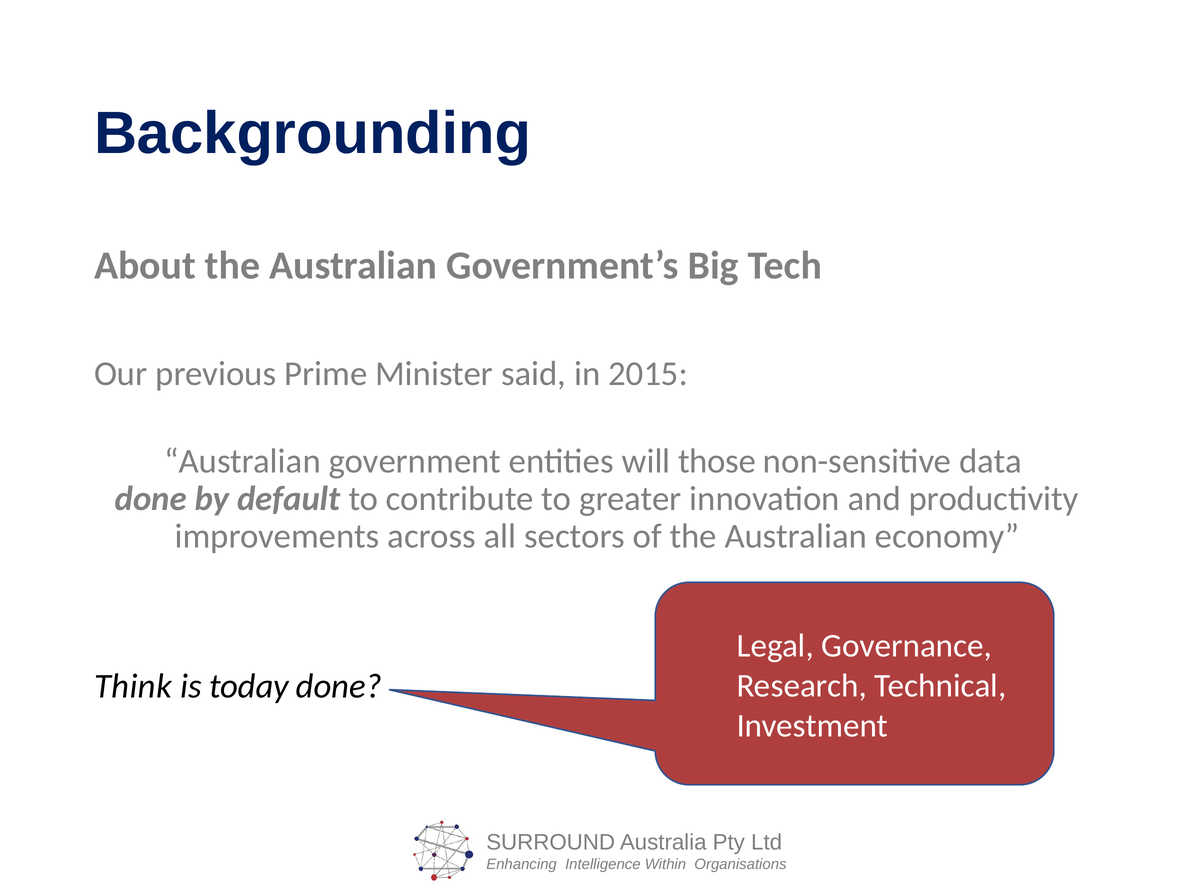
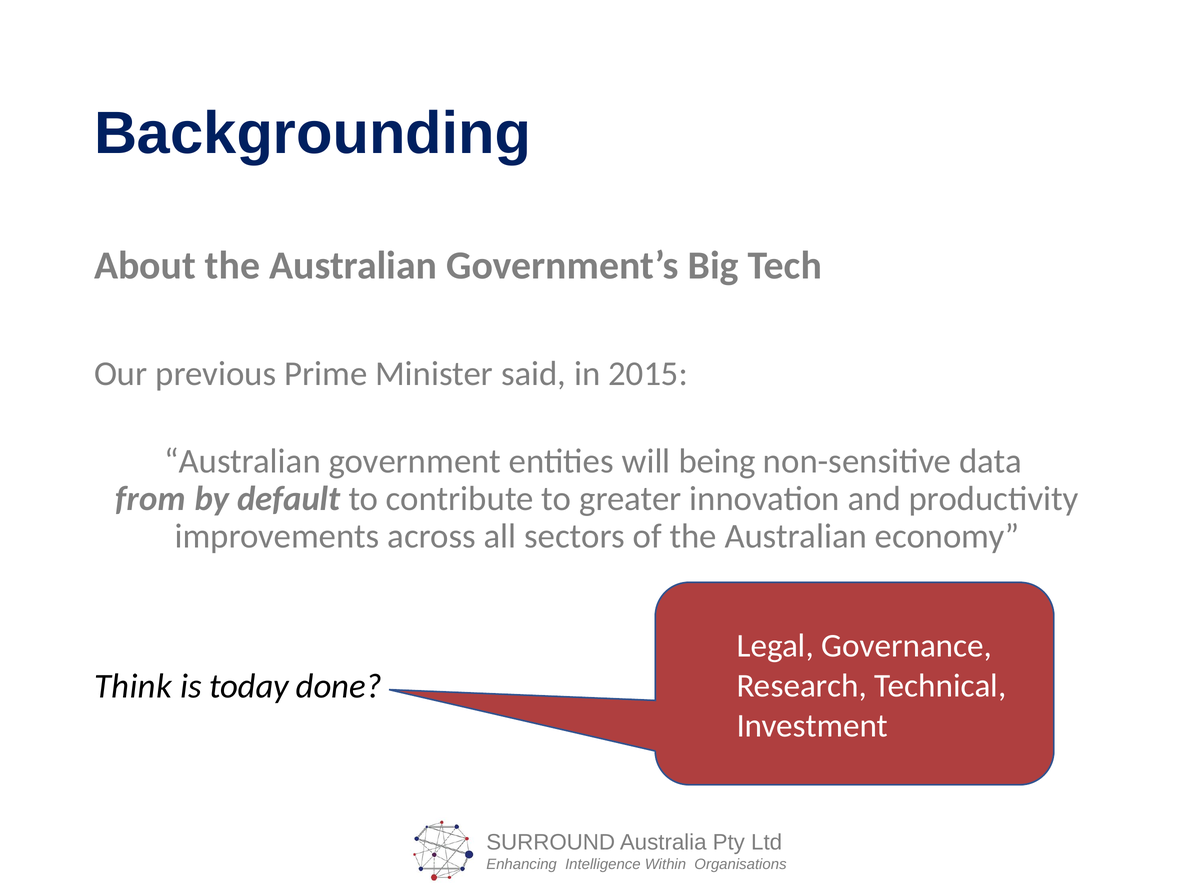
those: those -> being (717, 461)
done: done -> from (151, 499)
